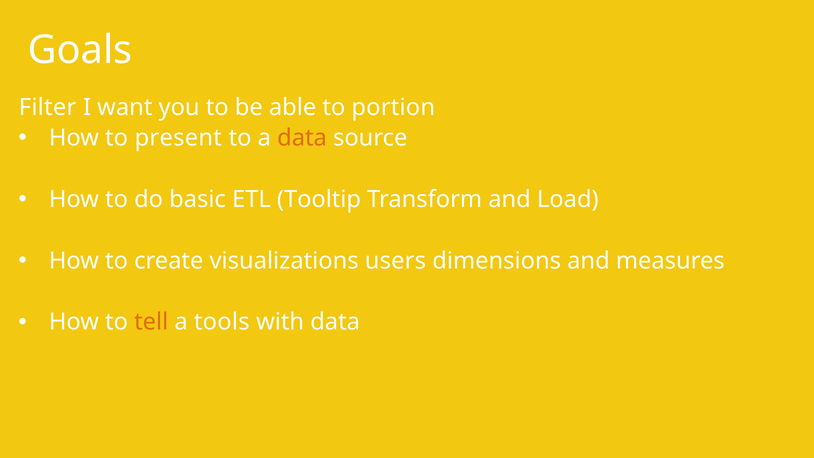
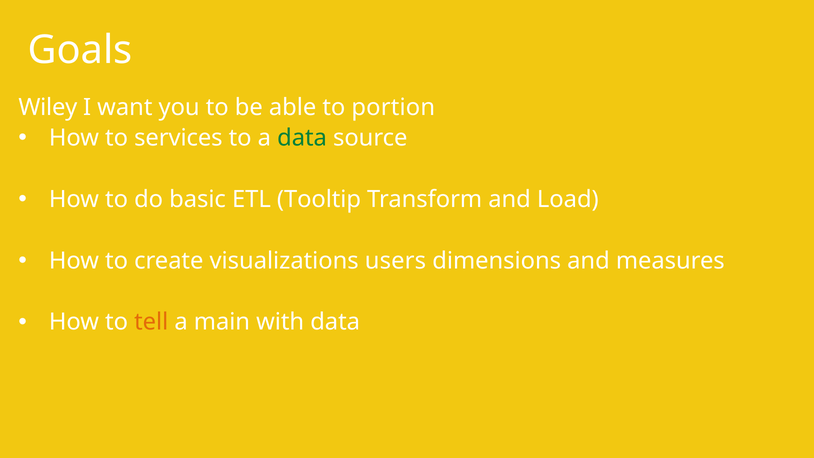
Filter: Filter -> Wiley (48, 107)
present: present -> services (178, 138)
data colour: orange -> green (302, 138)
tools: tools -> main (222, 322)
